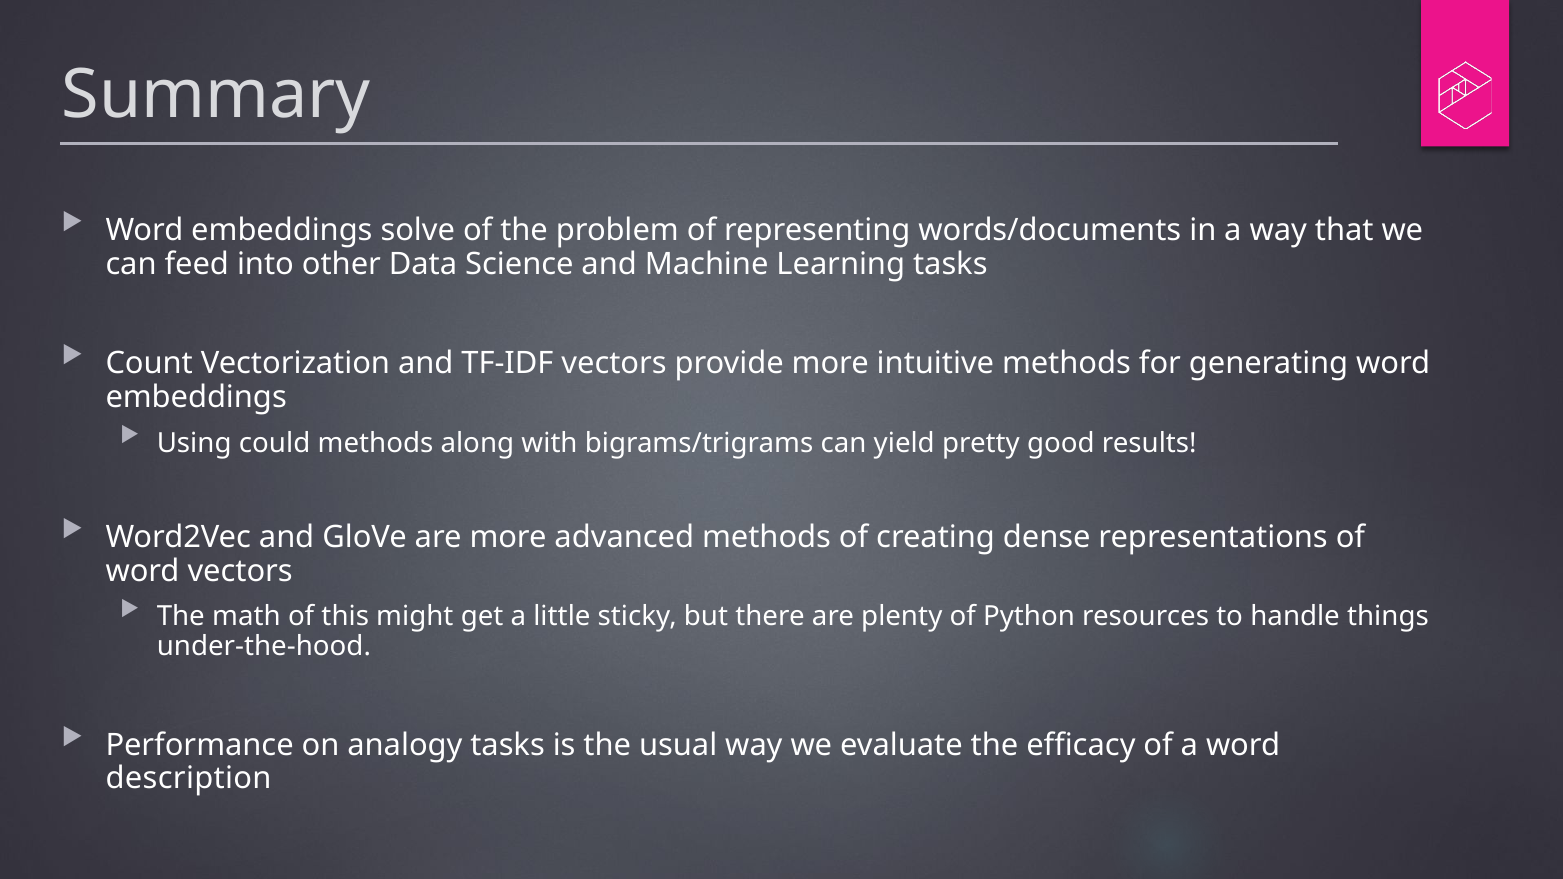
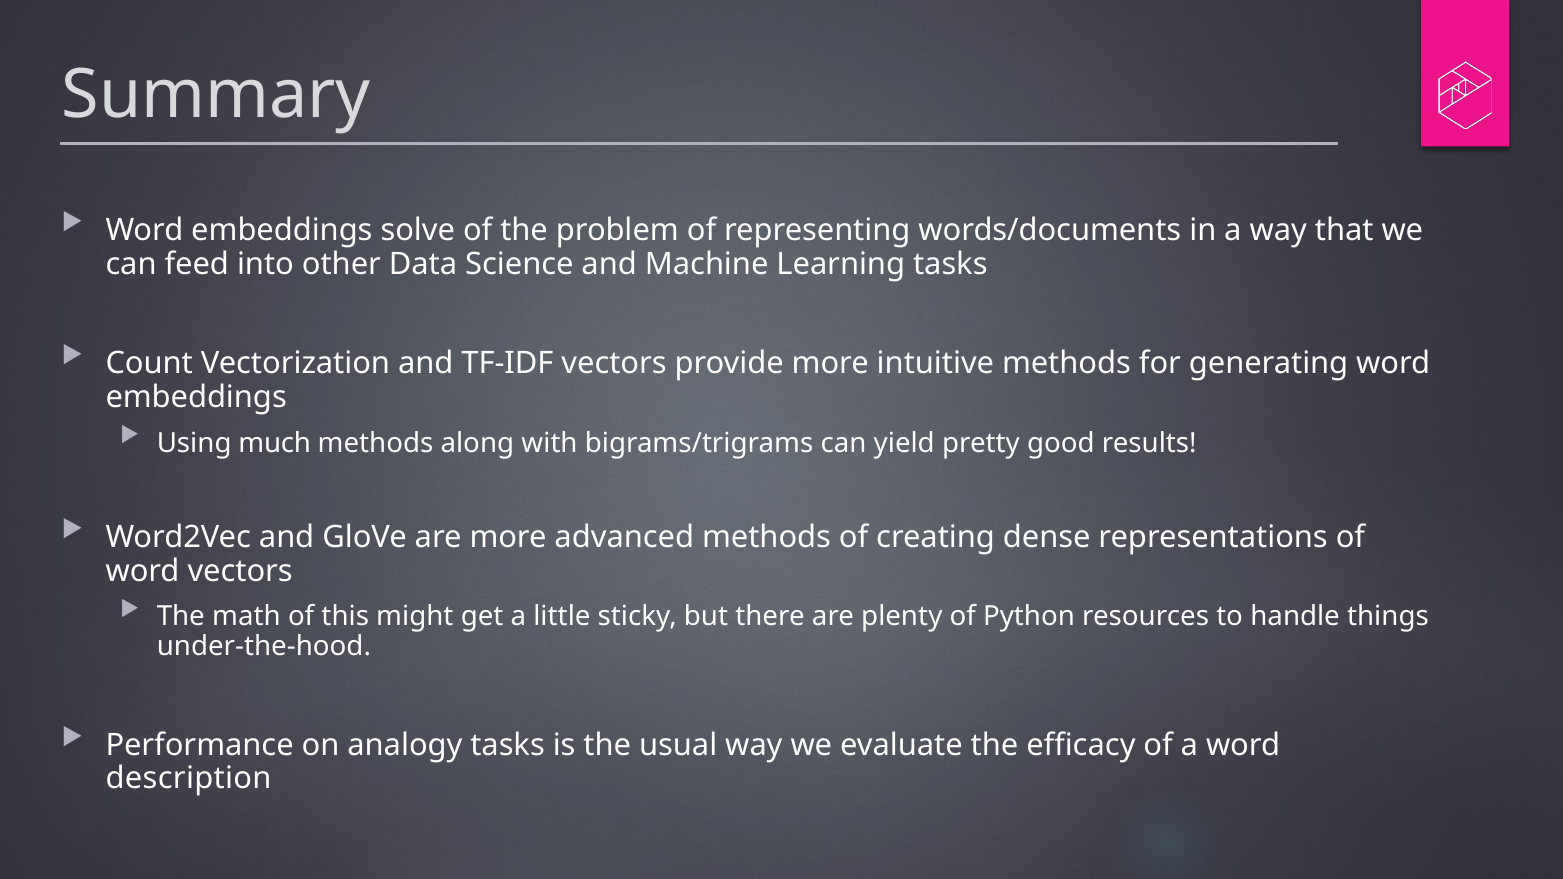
could: could -> much (275, 443)
